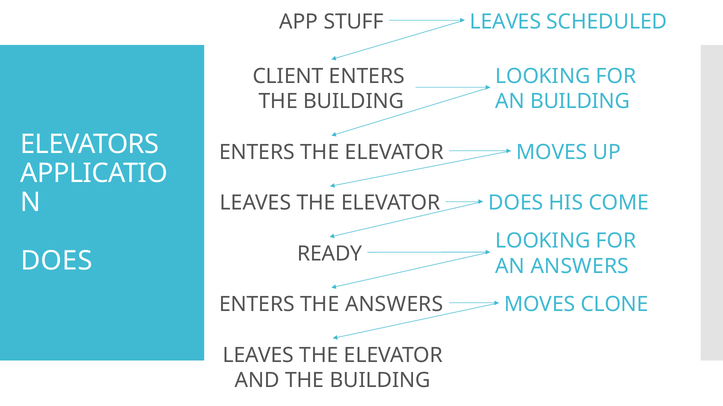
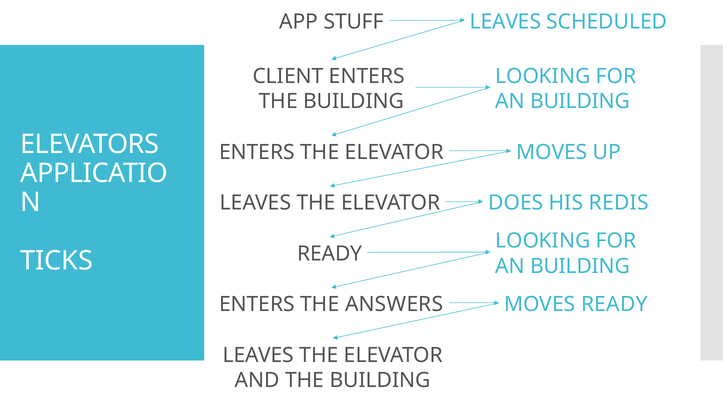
COME: COME -> REDIS (619, 203)
DOES: DOES -> TICKS (57, 261)
ANSWERS: ANSWERS -> BUILDING (580, 267)
MOVES CLONE: CLONE -> READY (614, 305)
